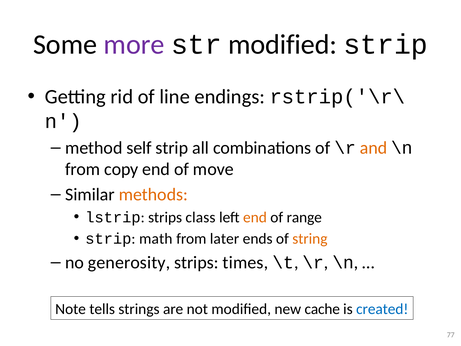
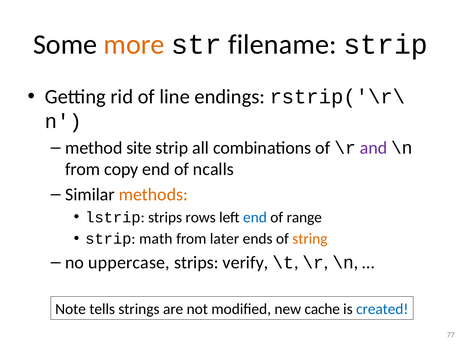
more colour: purple -> orange (134, 45)
str modified: modified -> filename (282, 45)
self: self -> site (139, 148)
and colour: orange -> purple (374, 148)
move: move -> ncalls (213, 169)
class: class -> rows (201, 217)
end colour: orange -> blue (255, 217)
generosity: generosity -> uppercase (129, 262)
times: times -> verify (245, 262)
